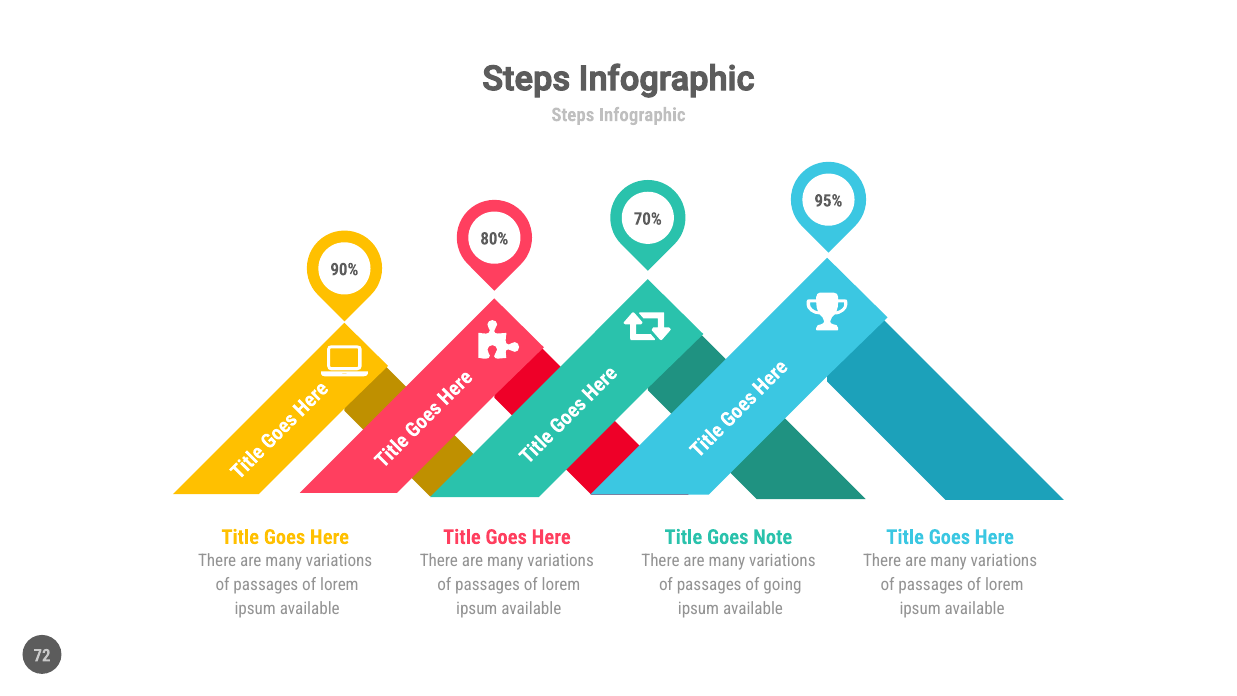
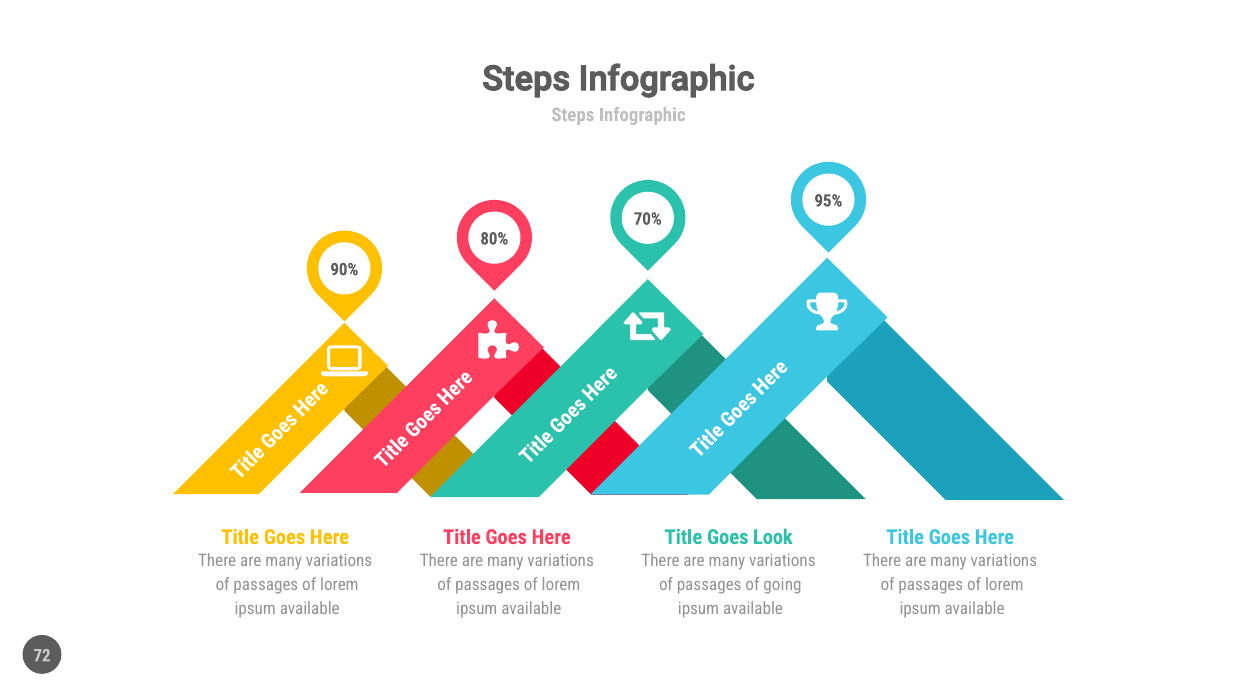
Note: Note -> Look (773, 537)
